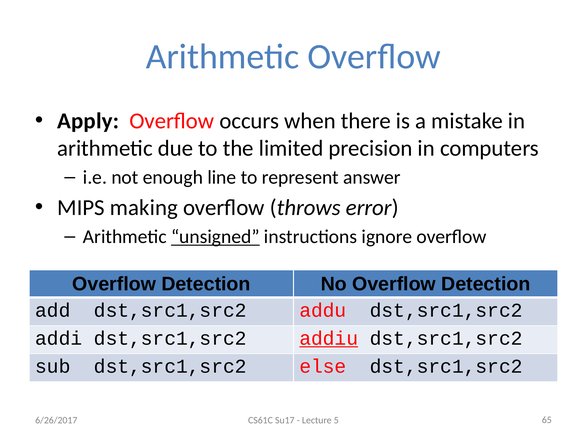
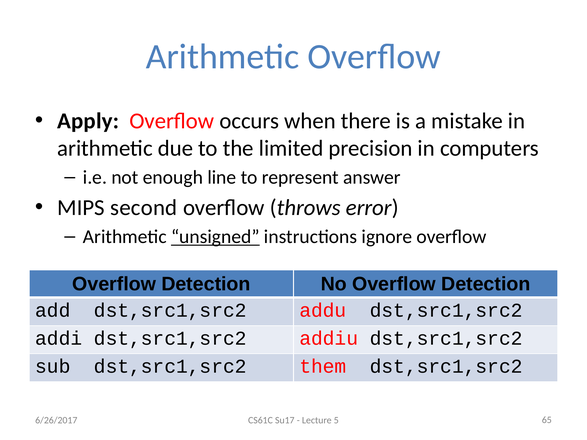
making: making -> second (144, 208)
addiu underline: present -> none (329, 339)
else: else -> them (323, 367)
